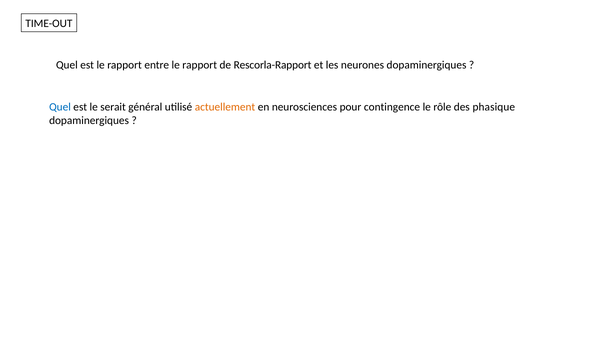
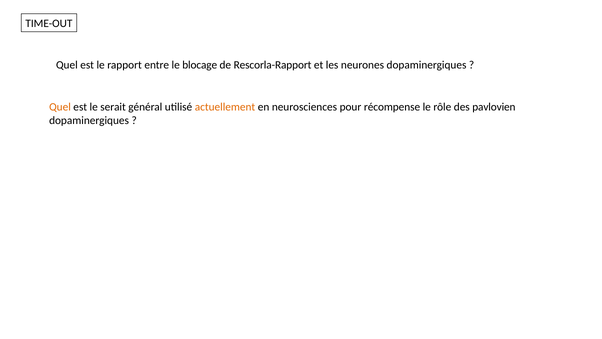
entre le rapport: rapport -> blocage (200, 65)
Quel colour: blue -> orange (60, 107)
contingence: contingence -> récompense (392, 107)
phasique: phasique -> pavlovien (494, 107)
